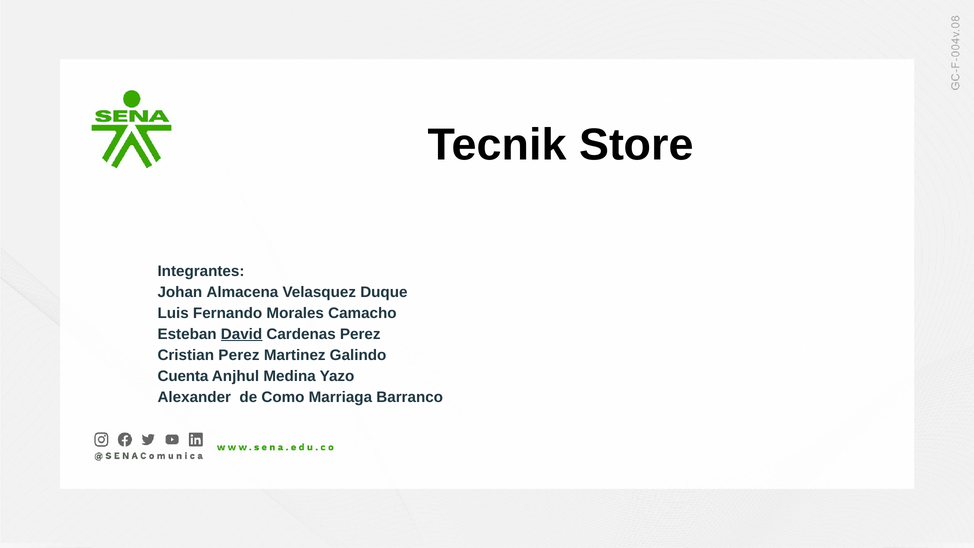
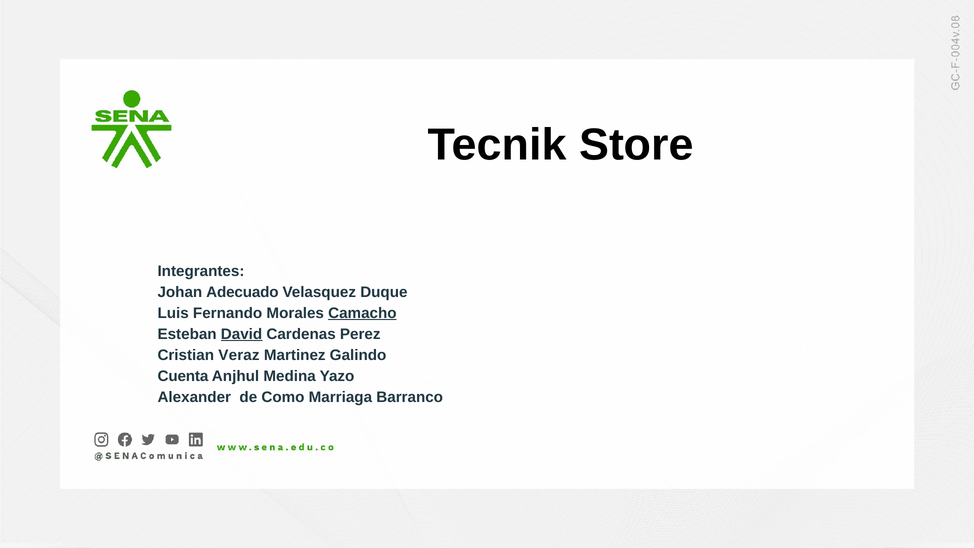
Almacena: Almacena -> Adecuado (242, 292)
Camacho underline: none -> present (362, 313)
Cristian Perez: Perez -> Veraz (239, 355)
